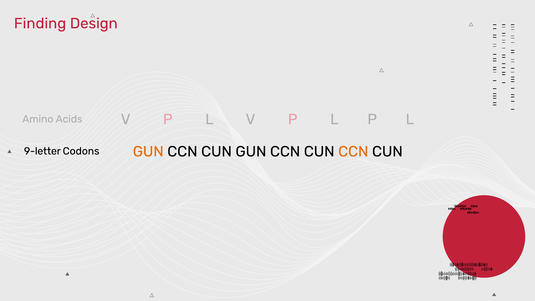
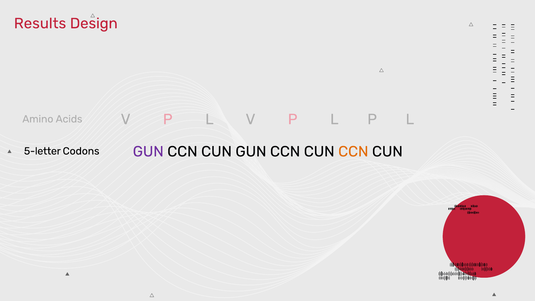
Finding: Finding -> Results (40, 23)
GUN colour: orange -> purple (148, 152)
9-letter: 9-letter -> 5-letter (42, 151)
